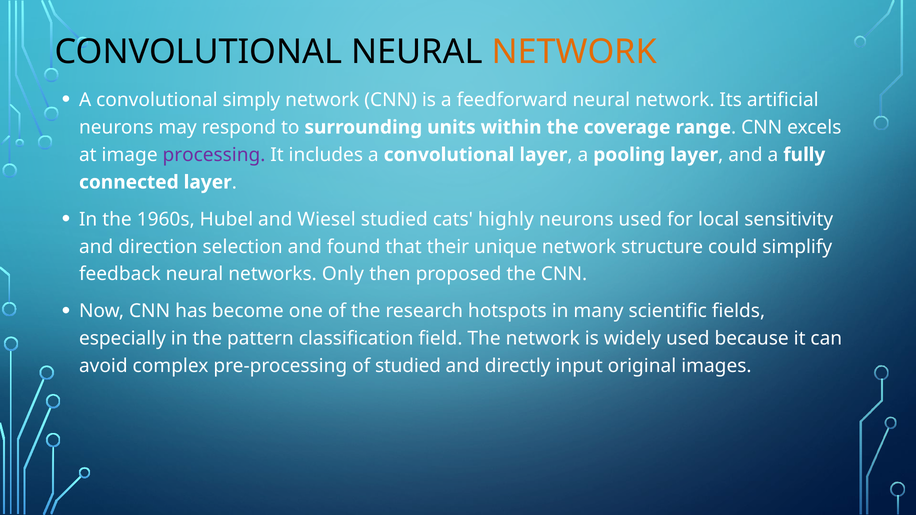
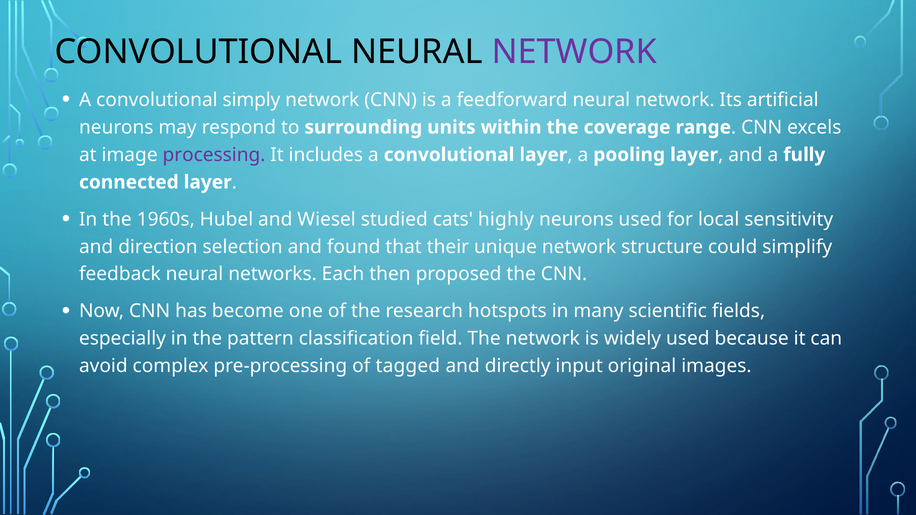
NETWORK colour: orange -> purple (574, 52)
Only: Only -> Each (343, 274)
of studied: studied -> tagged (408, 366)
